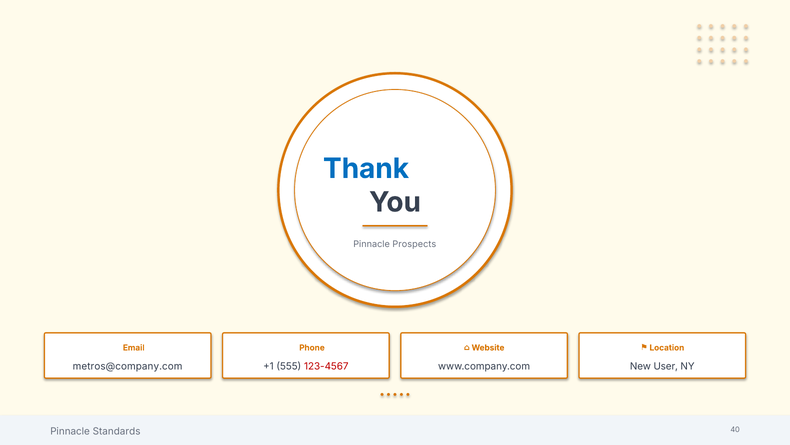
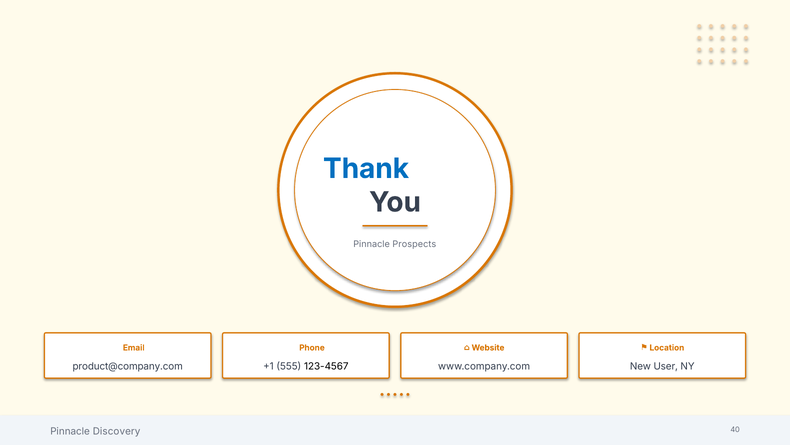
metros@company.com: metros@company.com -> product@company.com (128, 366)
123-4567 colour: red -> black (326, 366)
Standards: Standards -> Discovery (117, 431)
